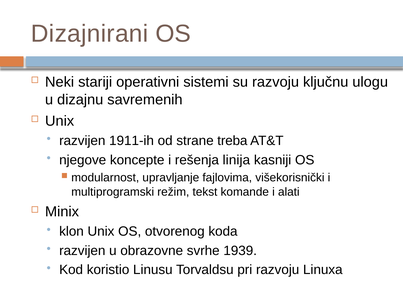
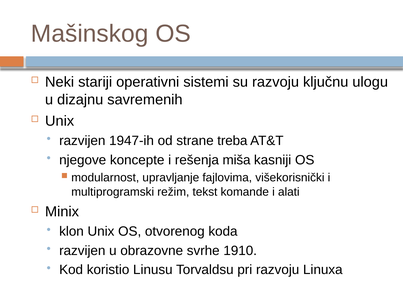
Dizajnirani: Dizajnirani -> Mašinskog (90, 34)
1911-ih: 1911-ih -> 1947-ih (132, 141)
linija: linija -> miša (237, 160)
1939: 1939 -> 1910 (240, 251)
